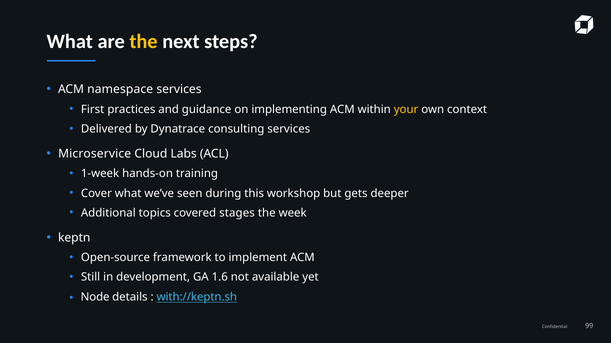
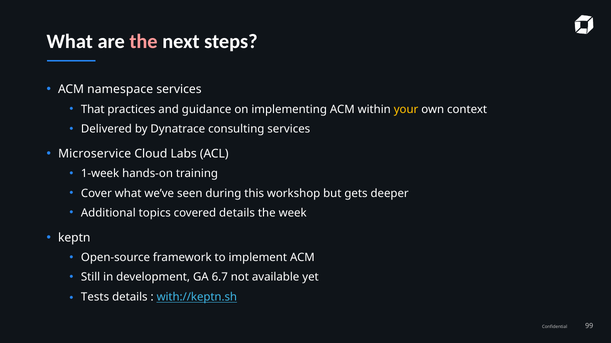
the colour: yellow -> pink (143, 42)
First: First -> That (93, 110)
covered stages: stages -> details (237, 213)
1.6: 1.6 -> 6.7 (220, 278)
Node: Node -> Tests (95, 298)
